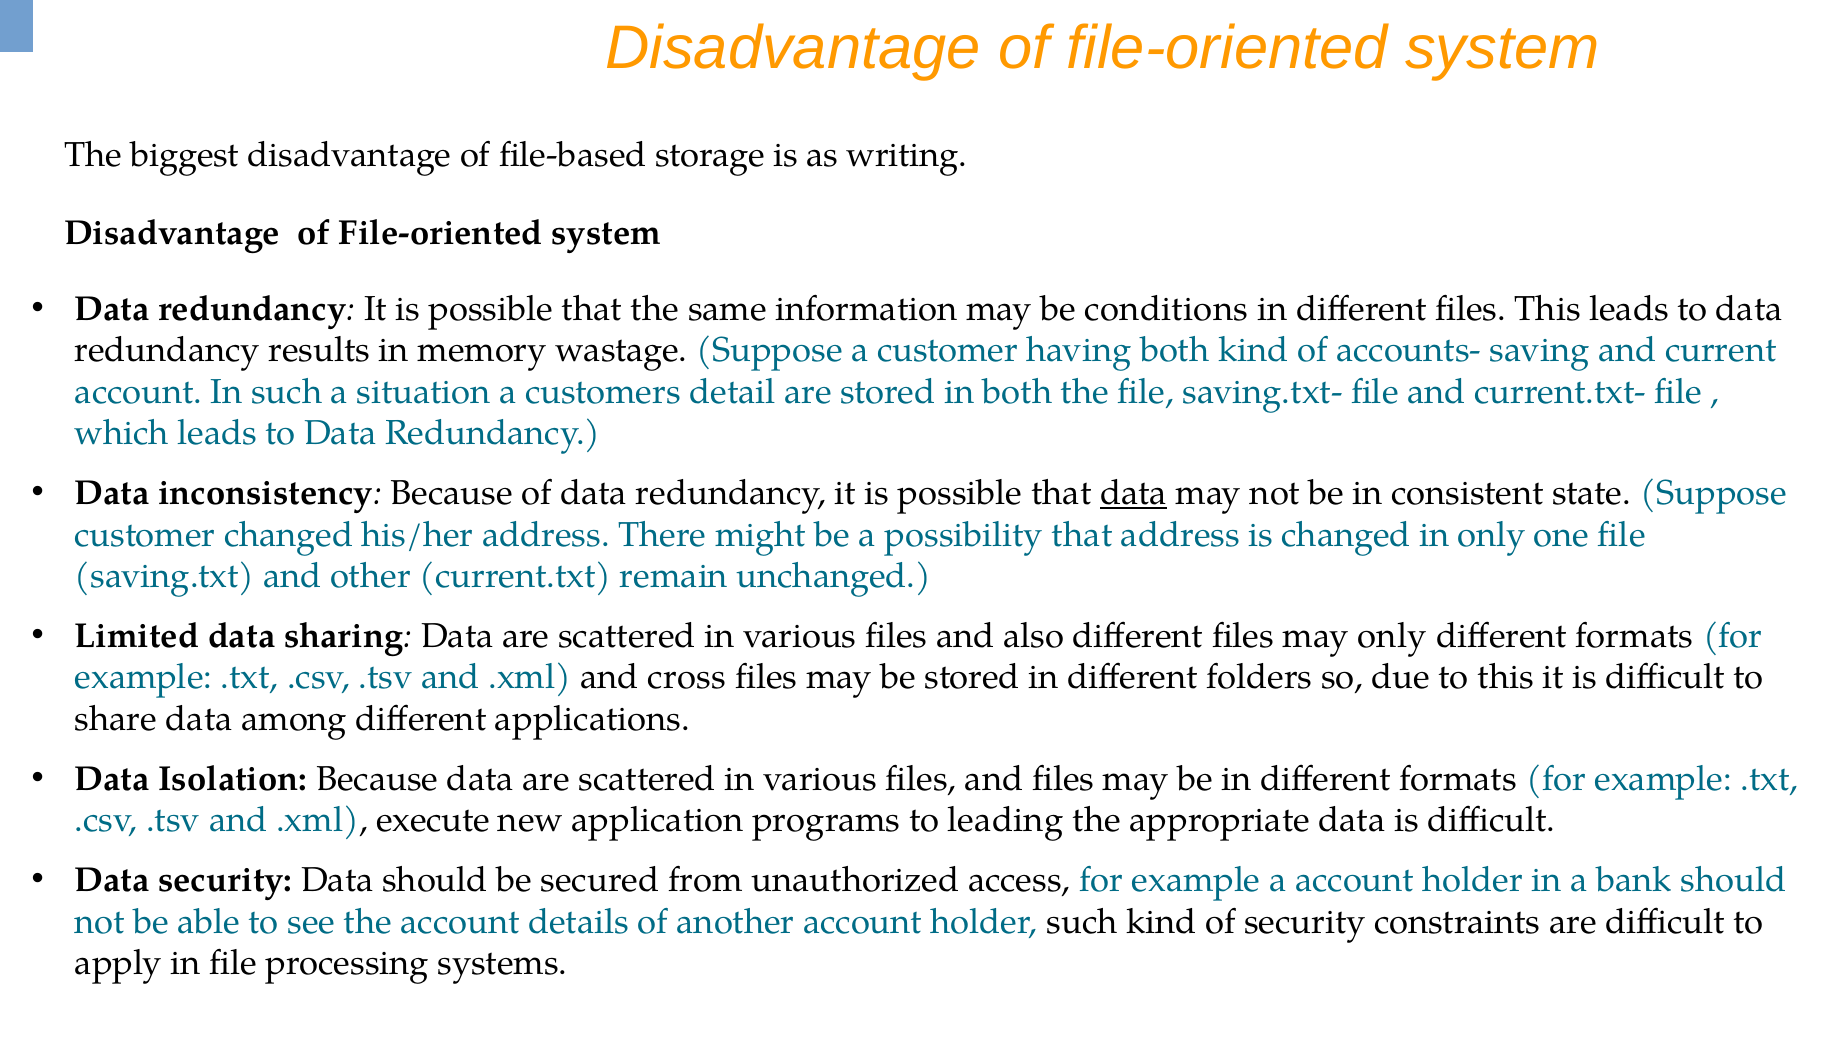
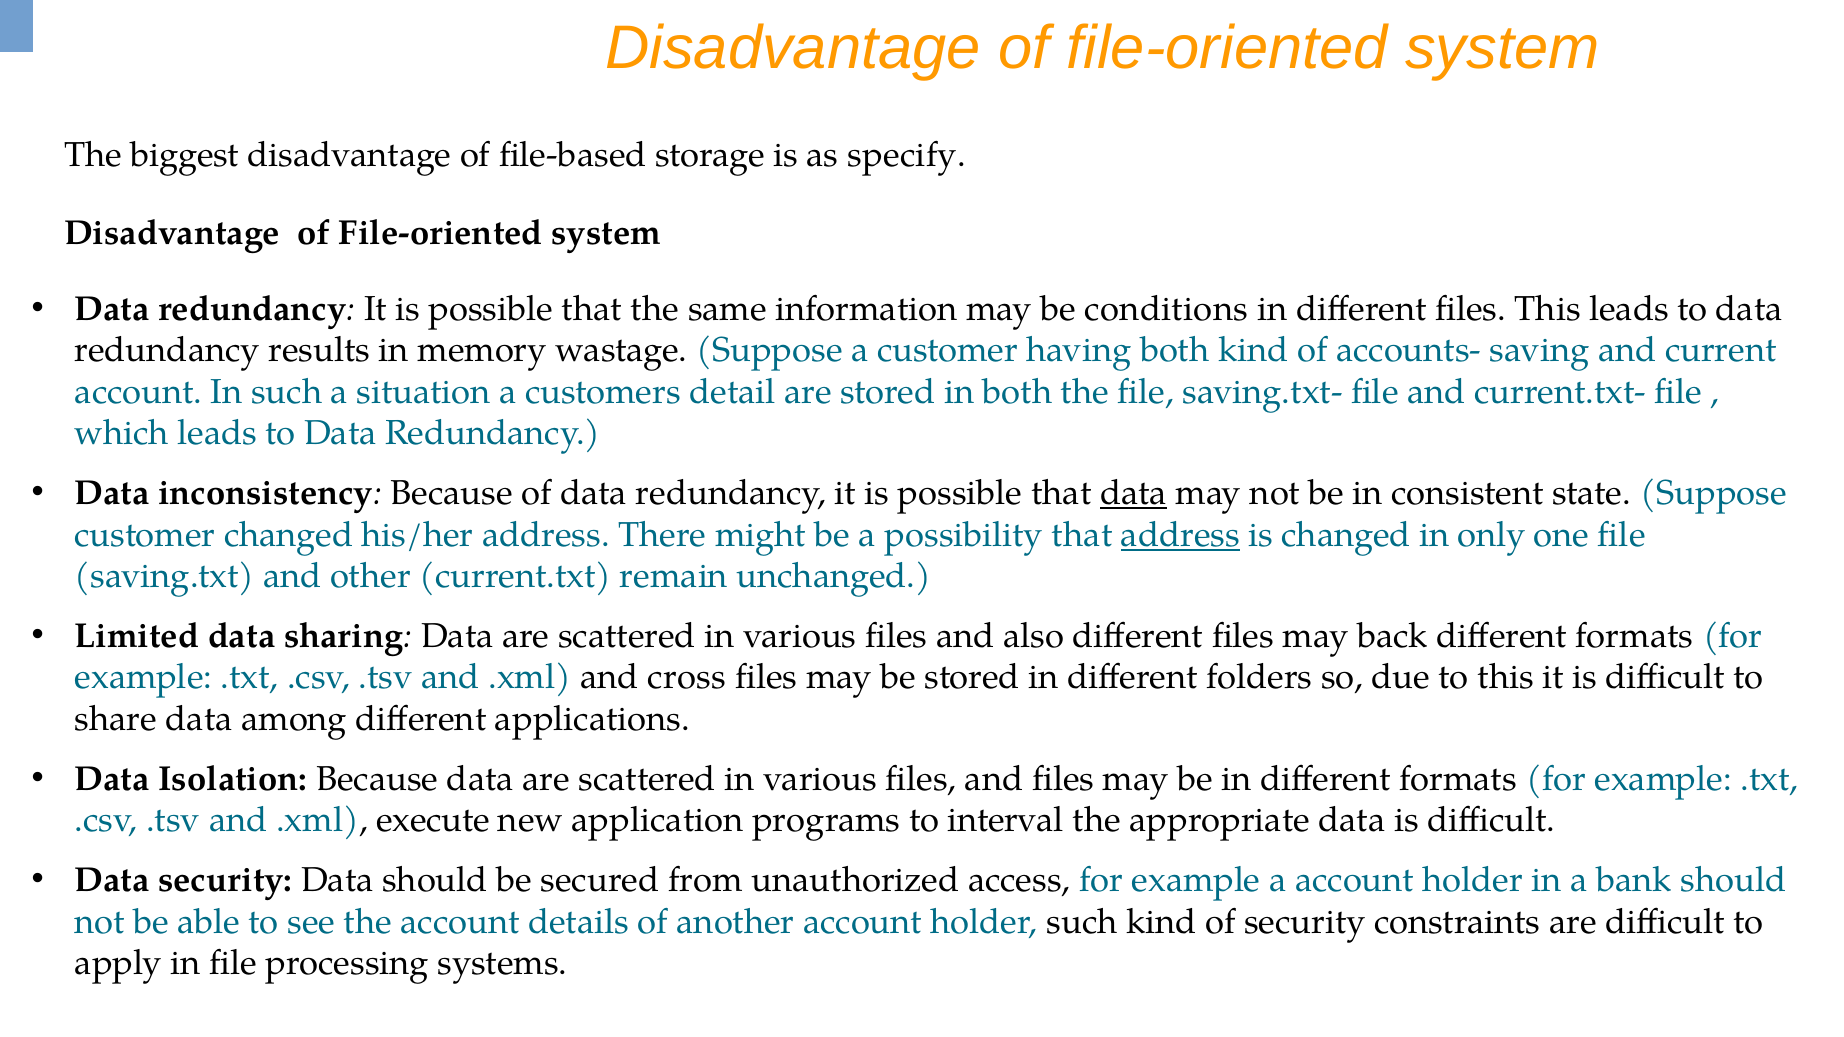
writing: writing -> specify (907, 155)
address underline: none -> present (1180, 535)
may only: only -> back (1393, 636)
leading: leading -> interval (1006, 821)
